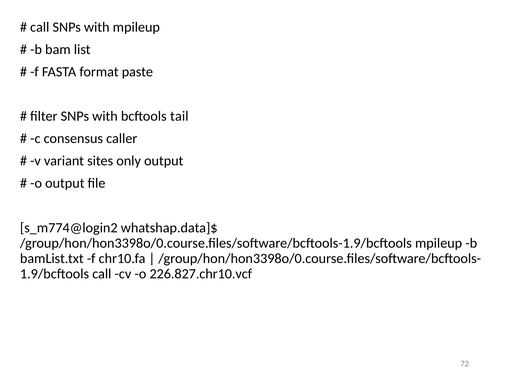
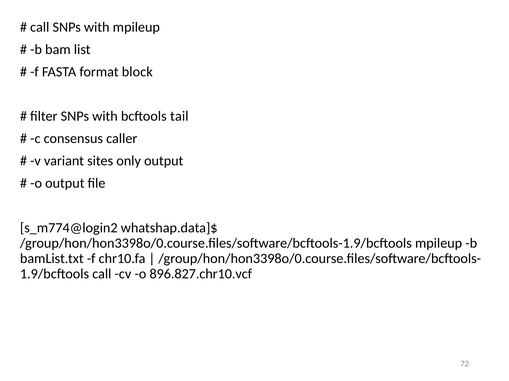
paste: paste -> block (137, 72)
226.827.chr10.vcf: 226.827.chr10.vcf -> 896.827.chr10.vcf (201, 274)
